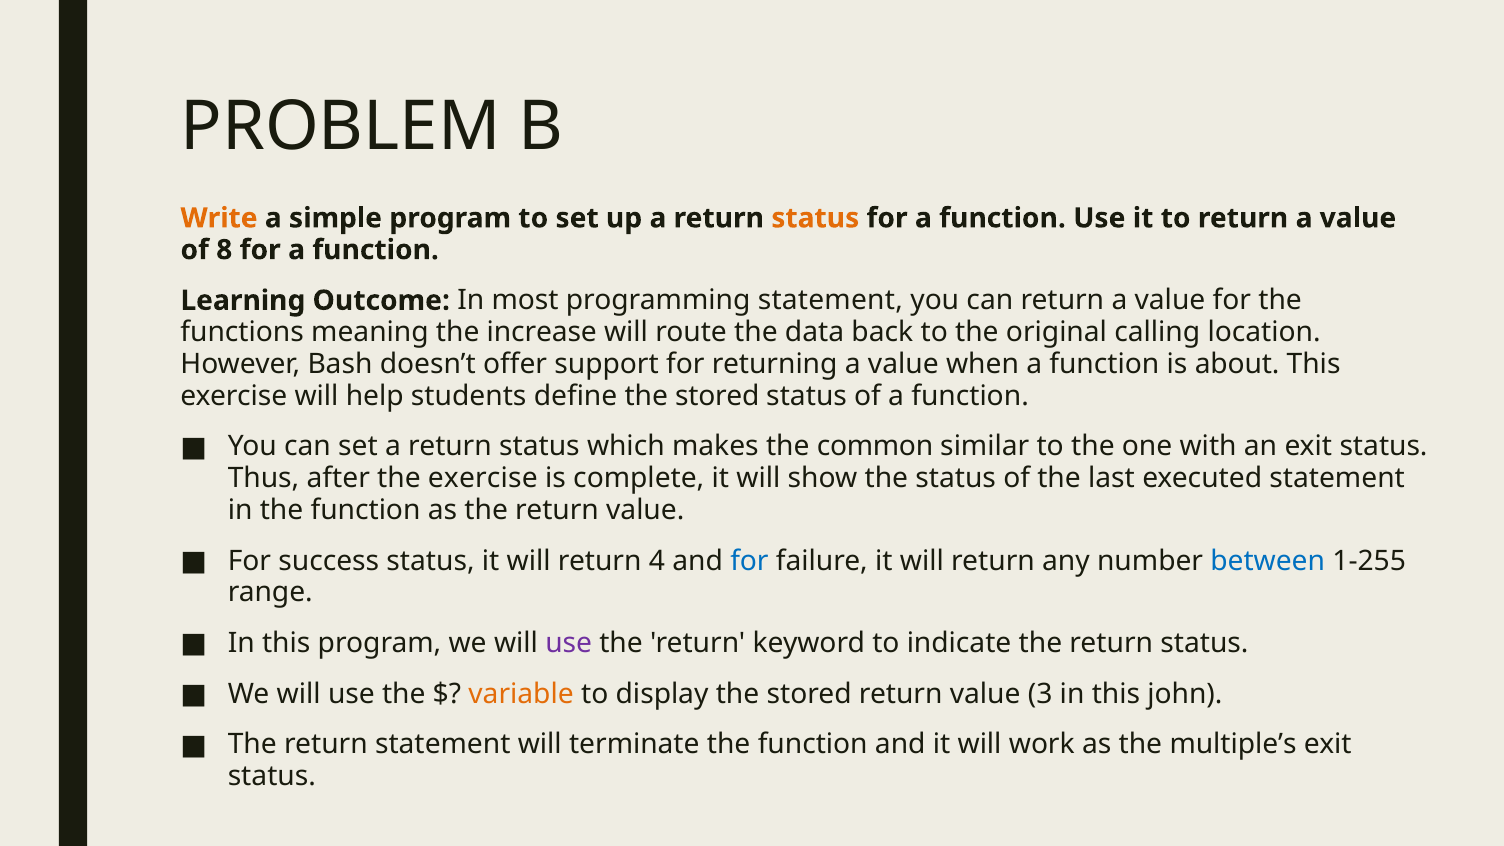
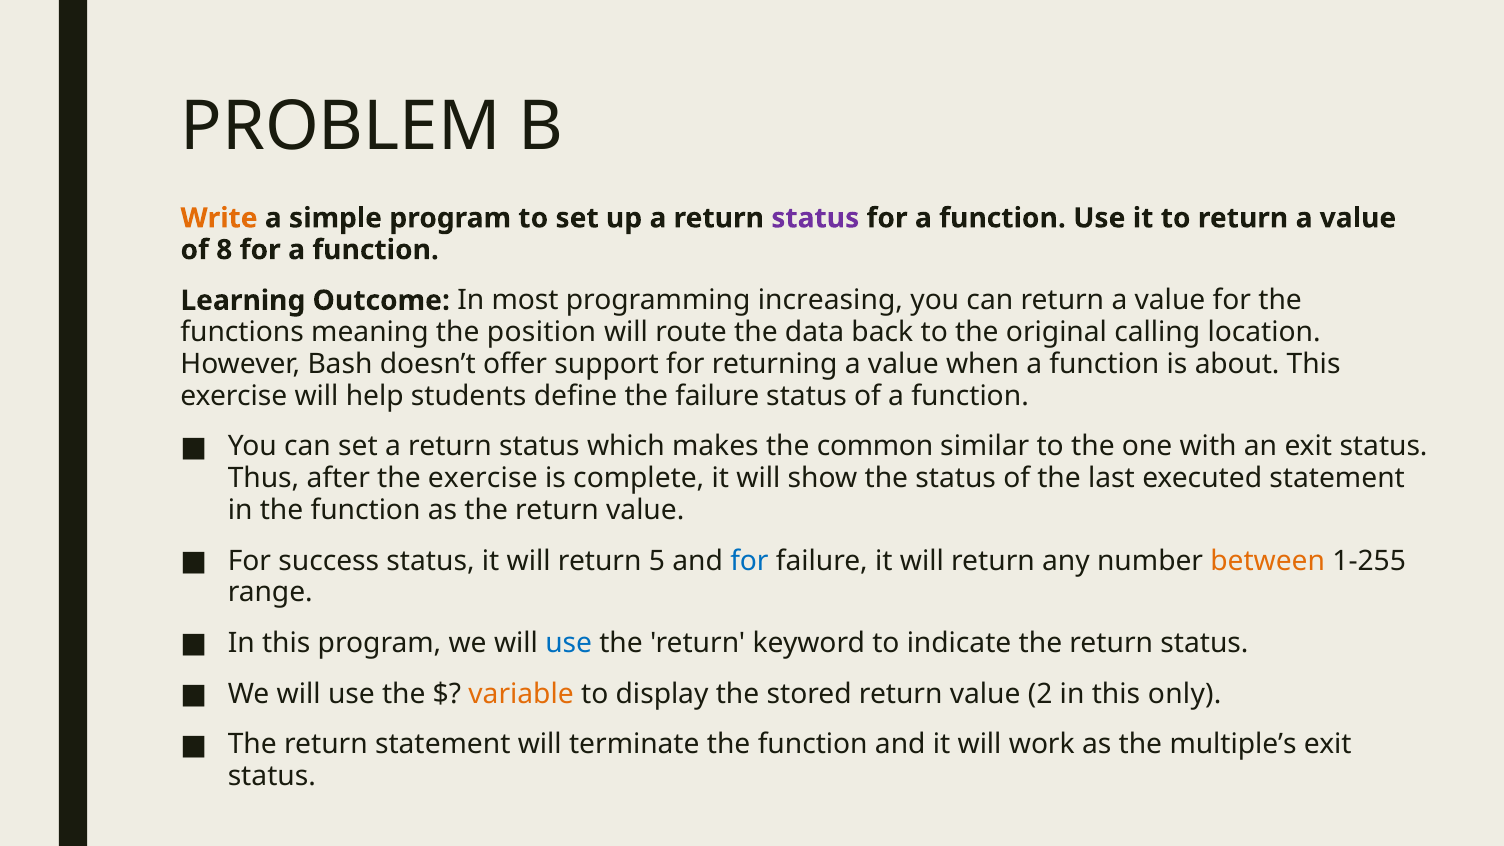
status colour: orange -> purple (815, 218)
programming statement: statement -> increasing (830, 301)
increase: increase -> position (542, 332)
define the stored: stored -> failure (717, 396)
4: 4 -> 5 (657, 561)
between colour: blue -> orange (1268, 561)
use colour: purple -> blue (569, 643)
3: 3 -> 2 (1040, 694)
john: john -> only (1185, 694)
